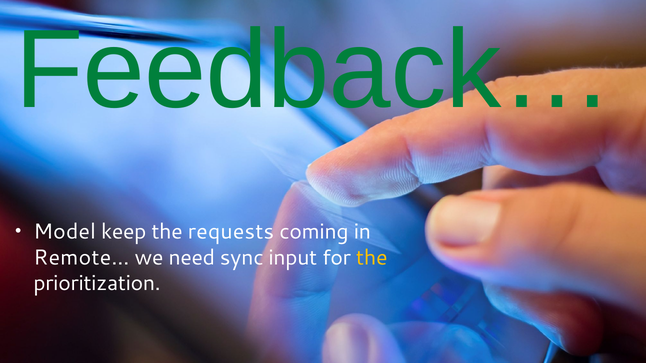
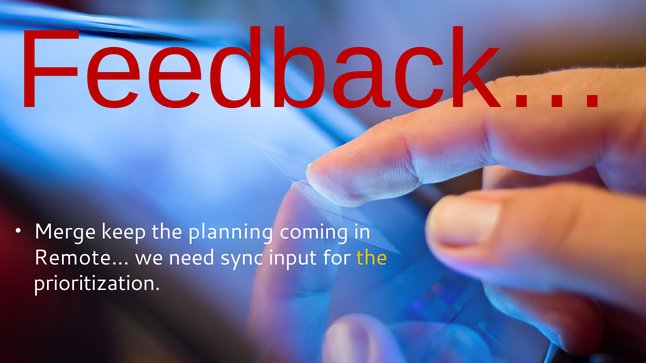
Feedback… colour: green -> red (314, 71)
Model: Model -> Merge (65, 232)
requests: requests -> planning (231, 232)
